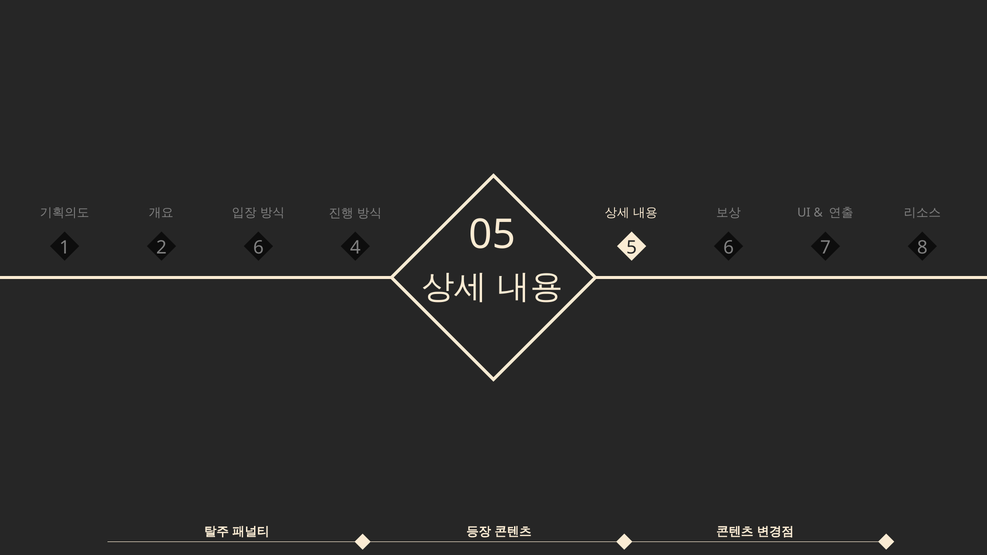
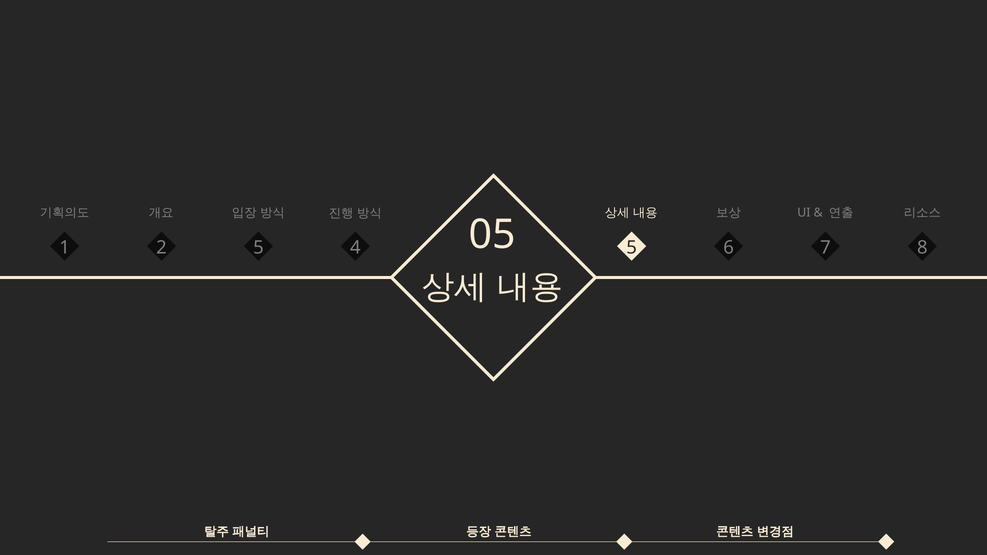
2 6: 6 -> 5 (258, 248)
